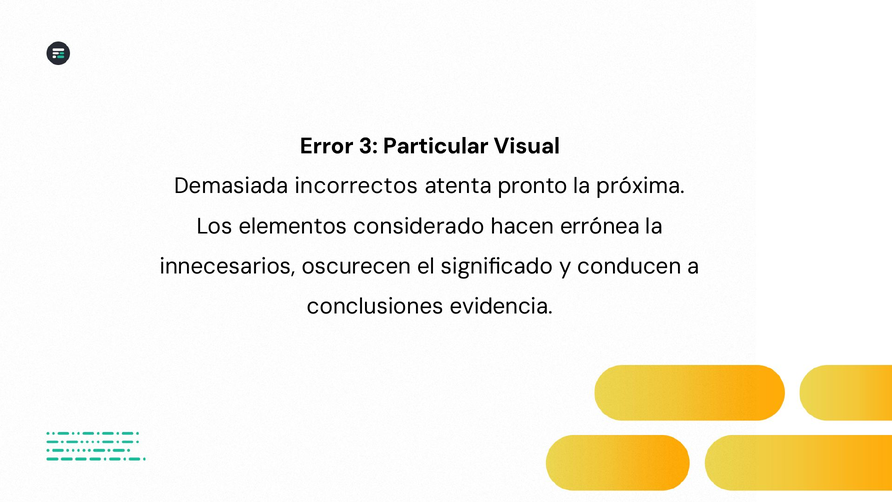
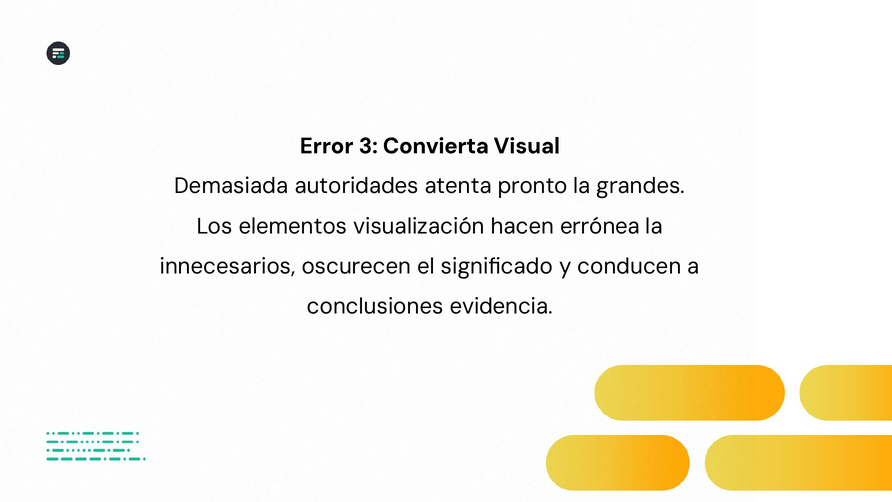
Particular: Particular -> Convierta (436, 146)
incorrectos: incorrectos -> autoridades (357, 186)
próxima: próxima -> grandes (641, 186)
considerado: considerado -> visualización (419, 226)
